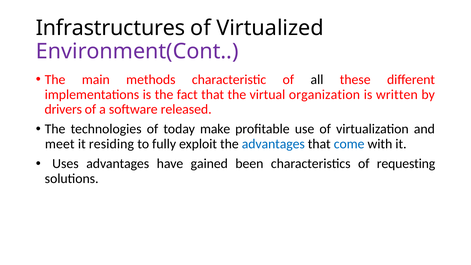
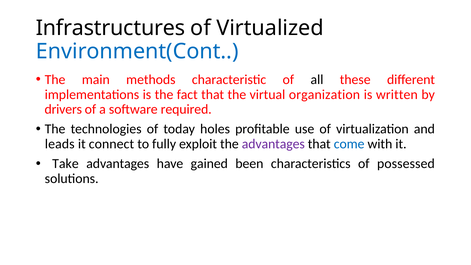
Environment(Cont colour: purple -> blue (137, 51)
released: released -> required (186, 109)
make: make -> holes (215, 129)
meet: meet -> leads (60, 144)
residing: residing -> connect (111, 144)
advantages colour: blue -> purple (273, 144)
Uses: Uses -> Take (65, 164)
requesting: requesting -> possessed (406, 164)
